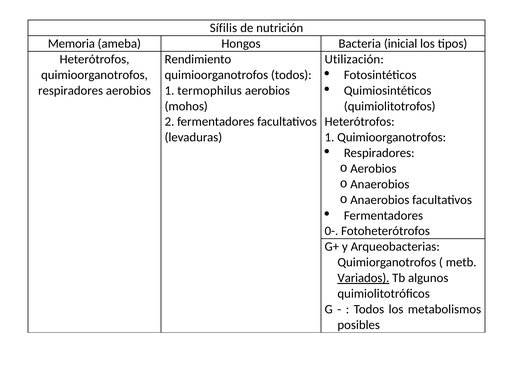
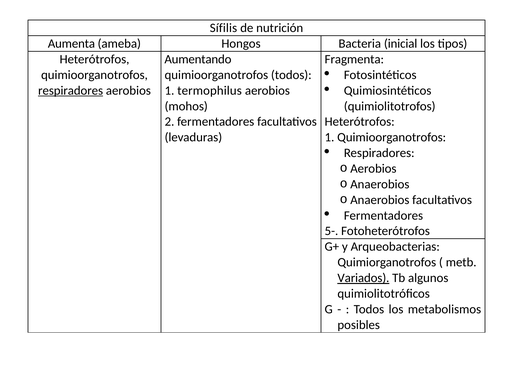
Memoria: Memoria -> Aumenta (71, 44)
Rendimiento: Rendimiento -> Aumentando (198, 59)
Utilización: Utilización -> Fragmenta (354, 59)
respiradores underline: none -> present (71, 91)
0-: 0- -> 5- (331, 232)
